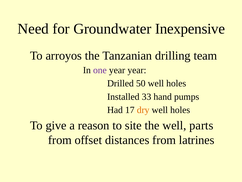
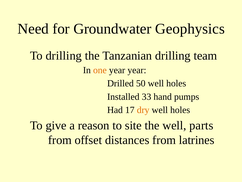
Inexpensive: Inexpensive -> Geophysics (190, 29)
To arroyos: arroyos -> drilling (64, 55)
one colour: purple -> orange (100, 70)
